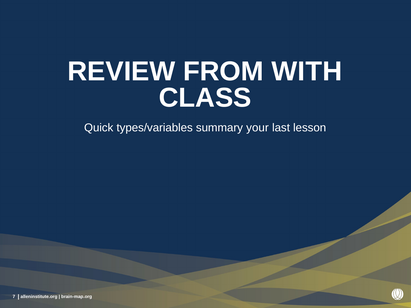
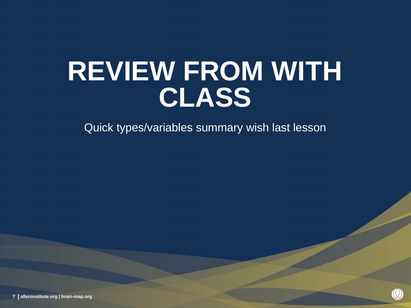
your: your -> wish (258, 128)
